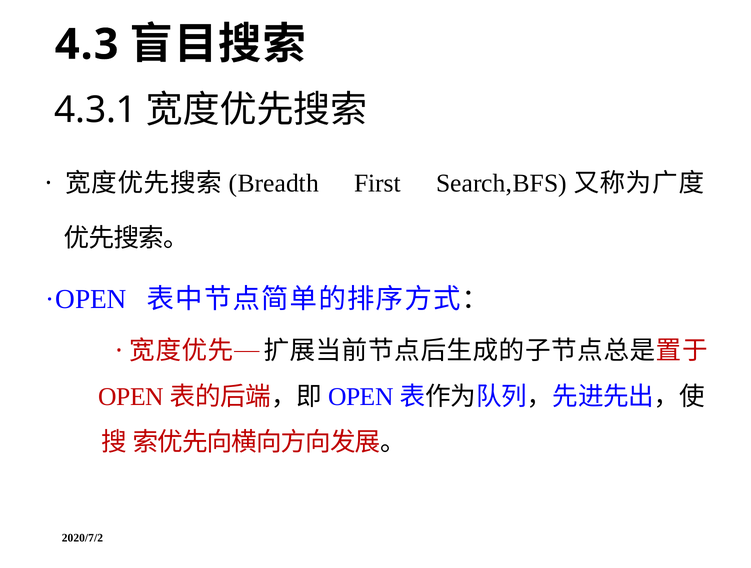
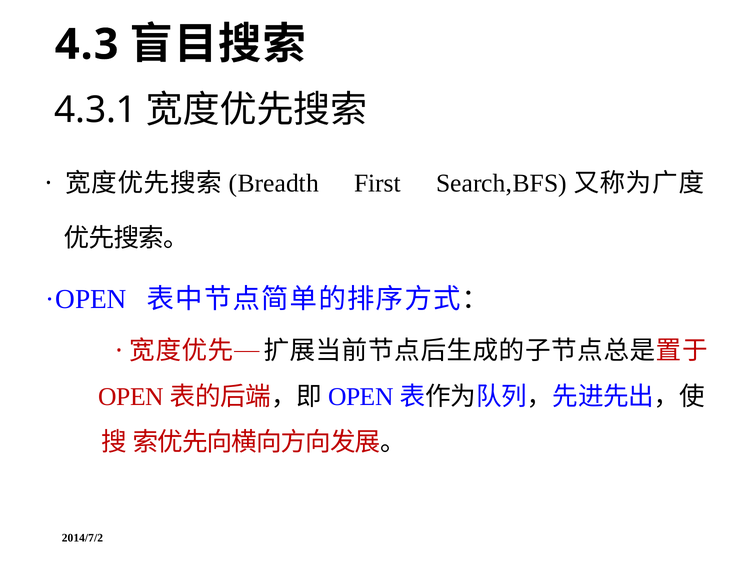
2020/7/2: 2020/7/2 -> 2014/7/2 (82, 538)
